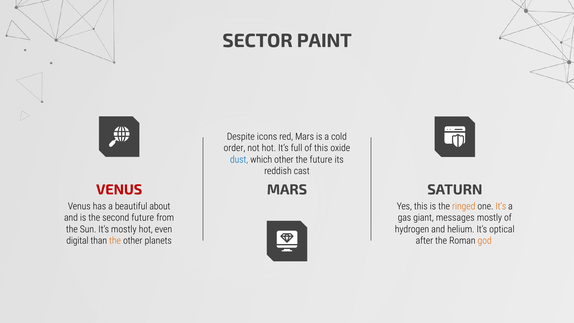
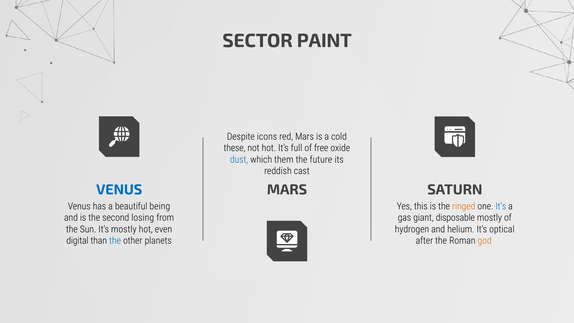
order: order -> these (235, 148)
of this: this -> free (321, 148)
which other: other -> them (284, 160)
VENUS colour: red -> blue (119, 190)
about: about -> being (160, 206)
It’s colour: orange -> blue (501, 206)
second future: future -> losing (143, 218)
messages: messages -> disposable (455, 218)
the colour: orange -> blue (115, 241)
